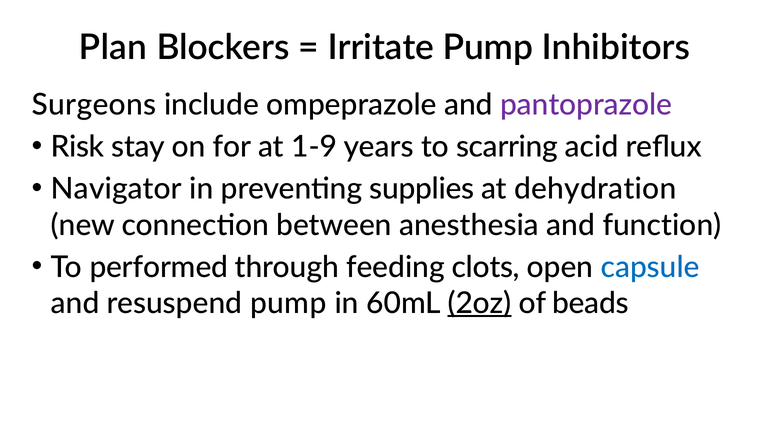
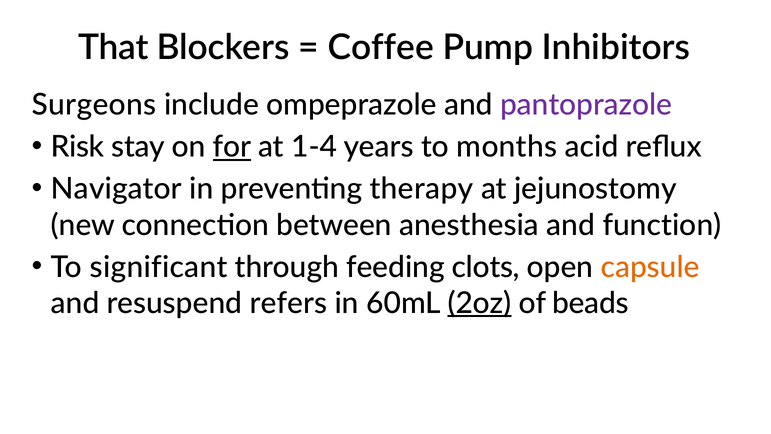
Plan: Plan -> That (113, 48)
Irritate: Irritate -> Coffee (381, 48)
for underline: none -> present (232, 147)
1-9: 1-9 -> 1-4 (314, 147)
scarring: scarring -> months (507, 147)
supplies: supplies -> therapy (421, 189)
dehydration: dehydration -> jejunostomy (595, 189)
performed: performed -> significant (159, 267)
capsule colour: blue -> orange (650, 267)
resuspend pump: pump -> refers (288, 303)
